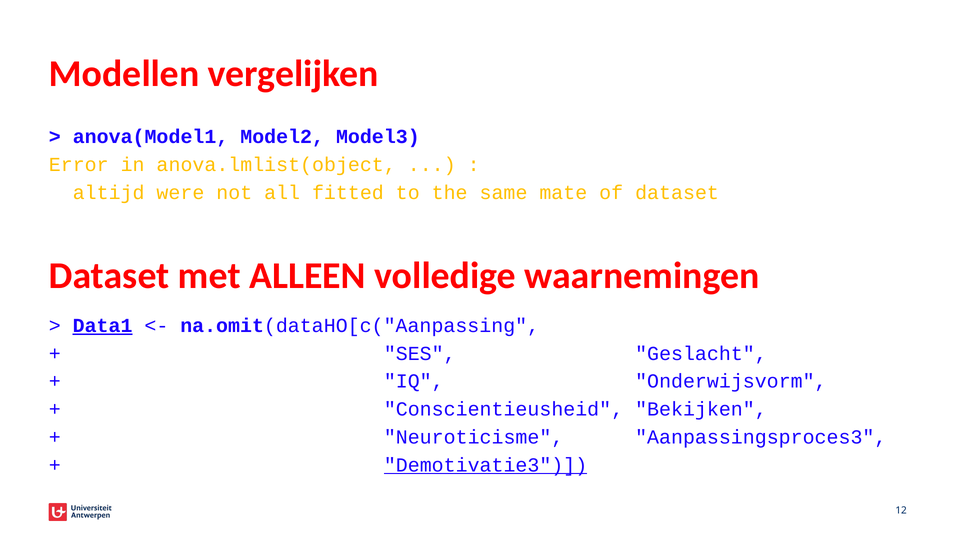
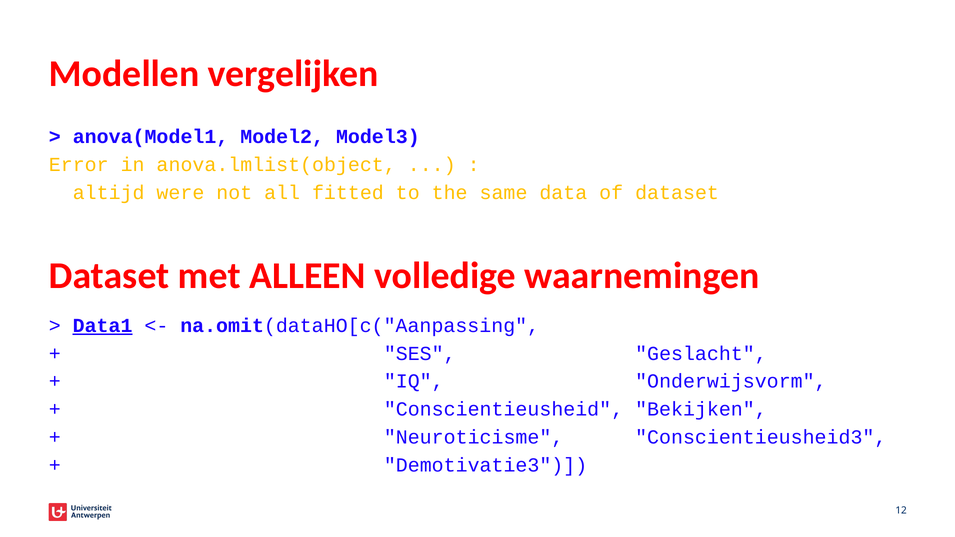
mate: mate -> data (563, 193)
Aanpassingsproces3: Aanpassingsproces3 -> Conscientieusheid3 (761, 437)
Demotivatie3 underline: present -> none (486, 465)
